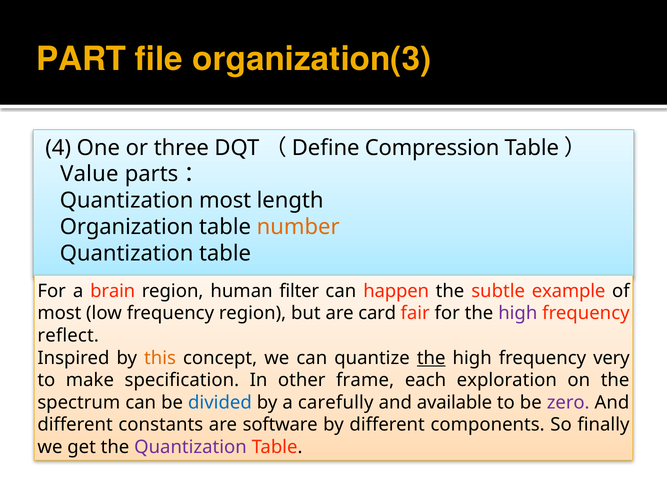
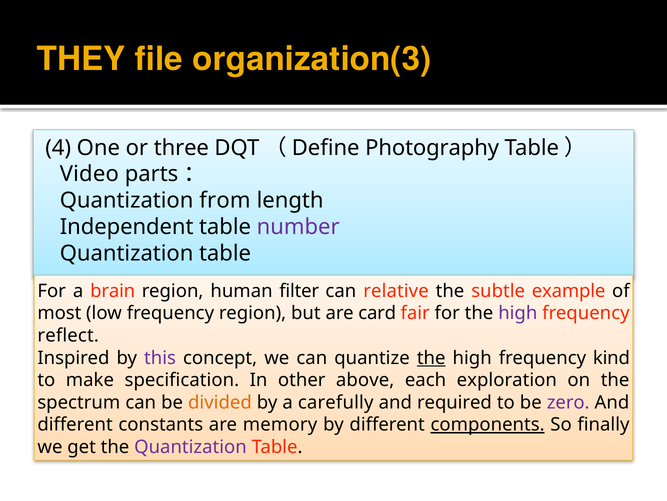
PART: PART -> THEY (81, 59)
Compression: Compression -> Photography (432, 147)
Value: Value -> Video (89, 174)
Quantization most: most -> from (225, 200)
Organization: Organization -> Independent (127, 227)
number colour: orange -> purple (298, 227)
happen: happen -> relative (396, 291)
this colour: orange -> purple (160, 357)
very: very -> kind (611, 357)
frame: frame -> above (365, 380)
divided colour: blue -> orange (220, 402)
available: available -> required (454, 402)
software: software -> memory (280, 424)
components underline: none -> present (488, 424)
